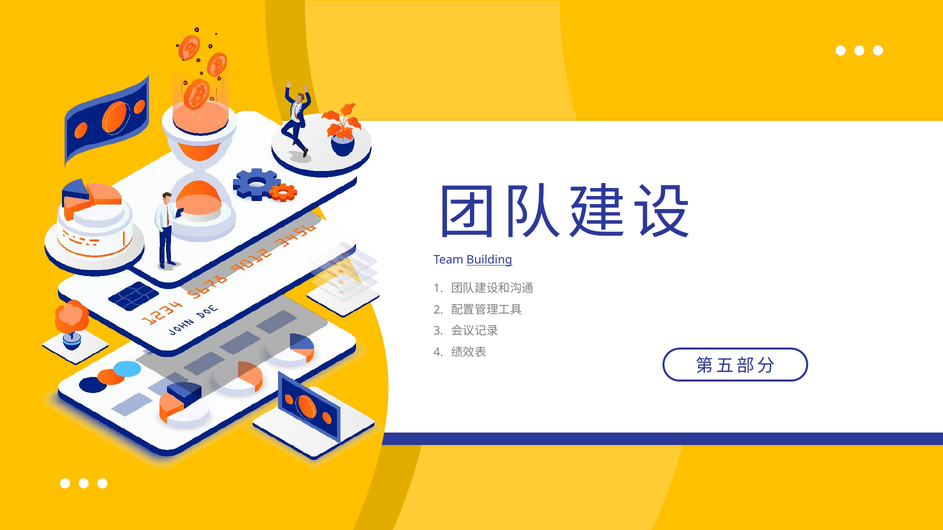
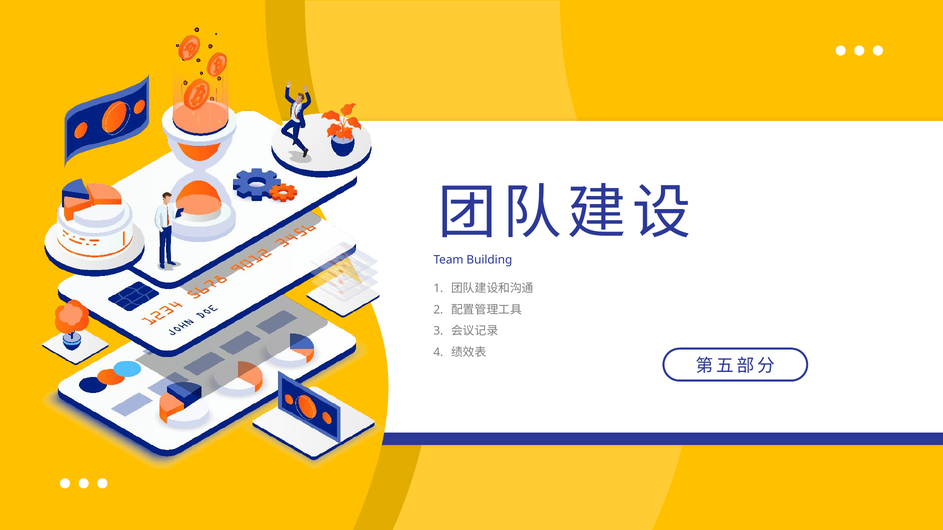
Building underline: present -> none (489, 260)
